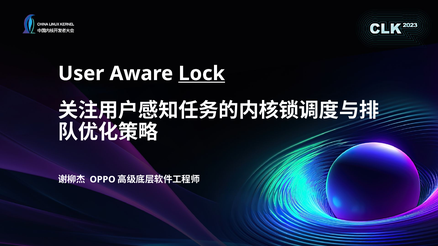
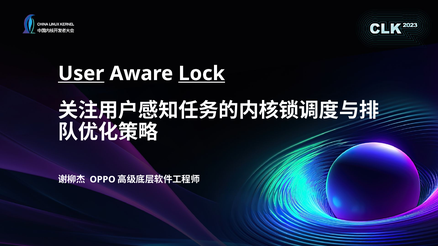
User underline: none -> present (81, 74)
